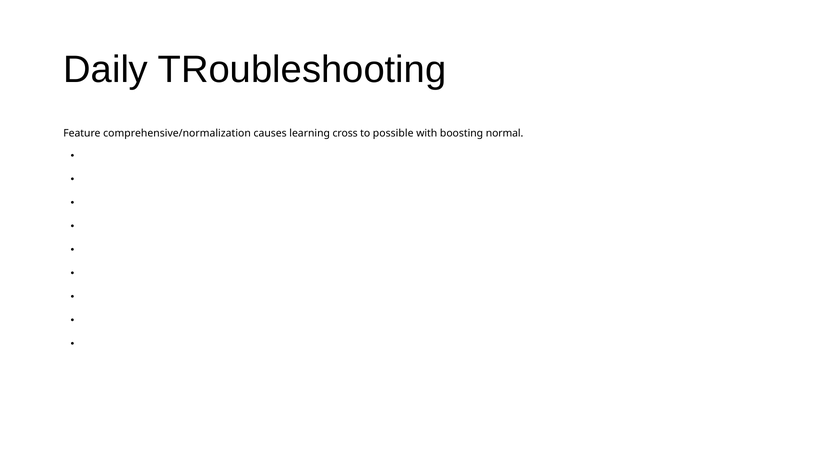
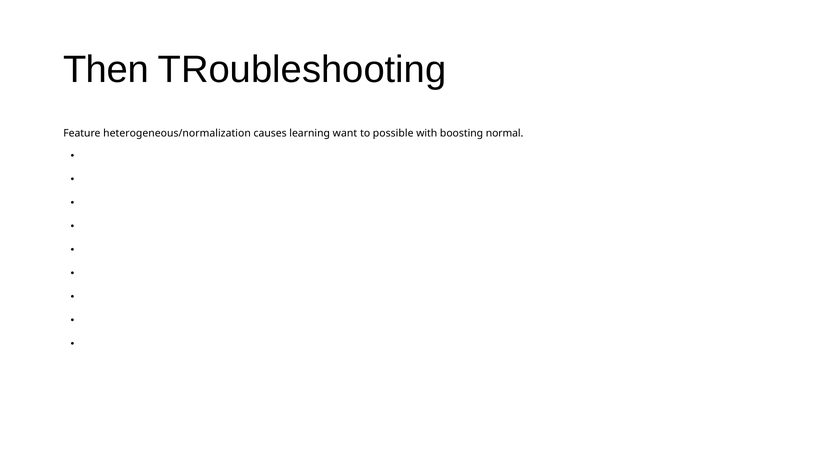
Daily: Daily -> Then (106, 70)
comprehensive/normalization: comprehensive/normalization -> heterogeneous/normalization (177, 133)
cross: cross -> want (345, 133)
